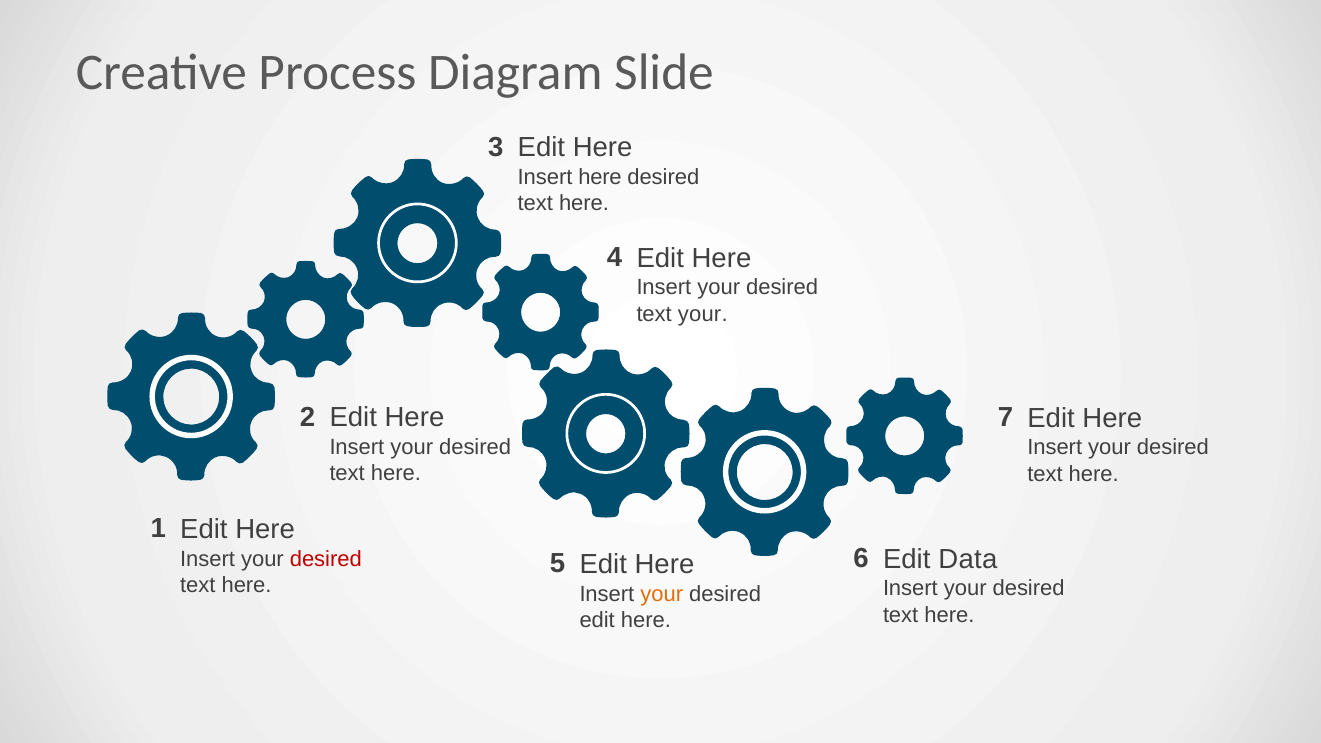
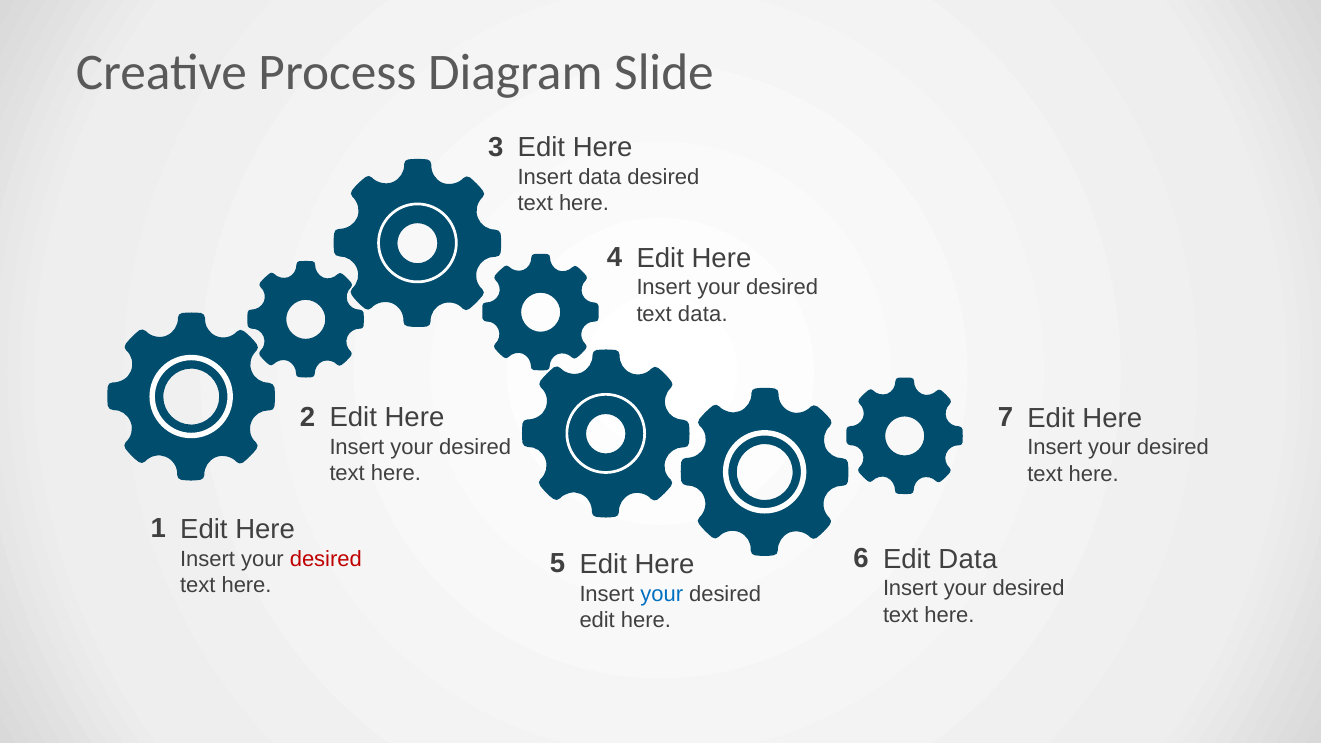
Insert here: here -> data (600, 177)
text your: your -> data (703, 314)
your colour: orange -> blue (662, 594)
